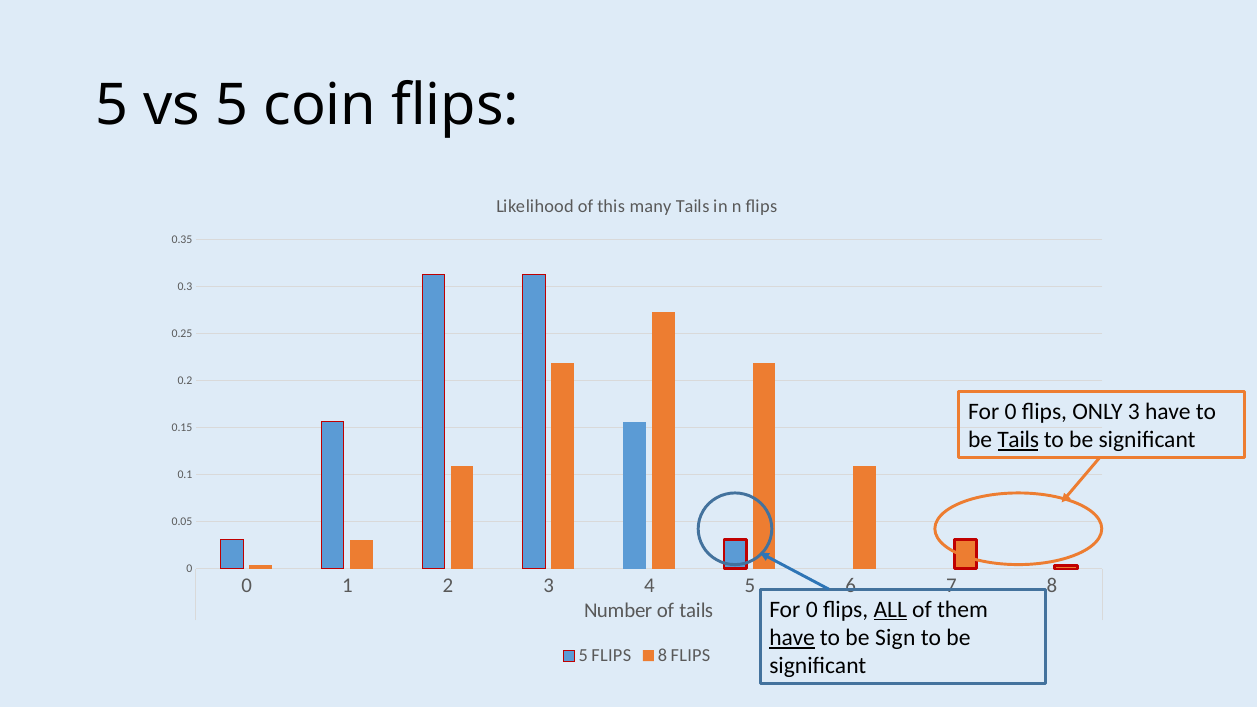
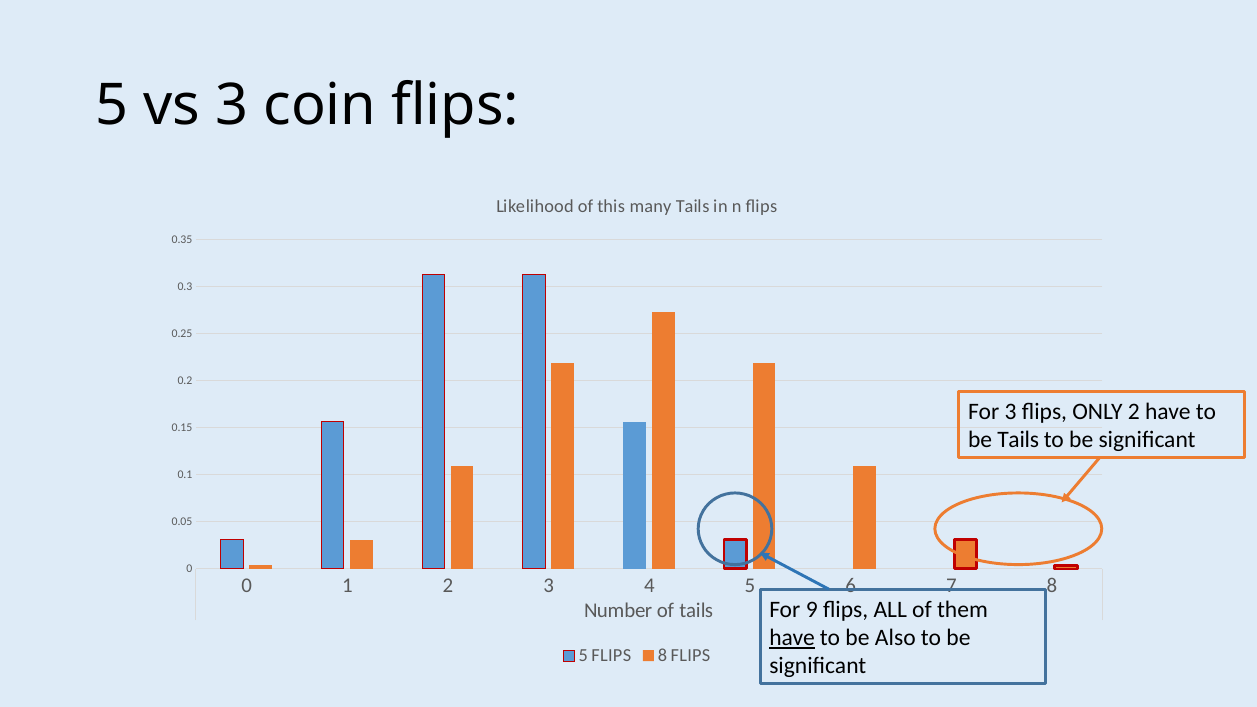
vs 5: 5 -> 3 (232, 106)
0: 0 -> 3 (1011, 412)
ONLY 3: 3 -> 2 (1134, 412)
Tails underline: present -> none (1018, 440)
0: 0 -> 9 (812, 610)
ALL underline: present -> none (890, 610)
Sign: Sign -> Also (895, 638)
